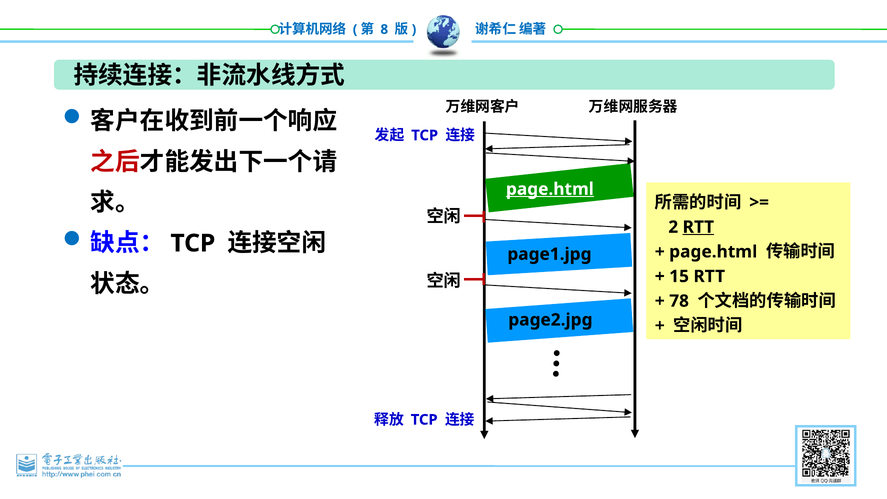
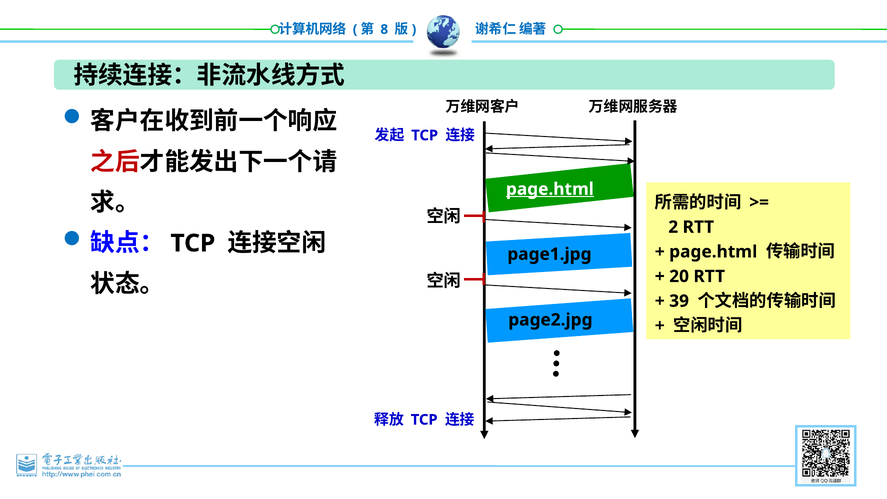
RTT underline: present -> none (698, 227)
15: 15 -> 20 (679, 276)
78: 78 -> 39 (679, 301)
